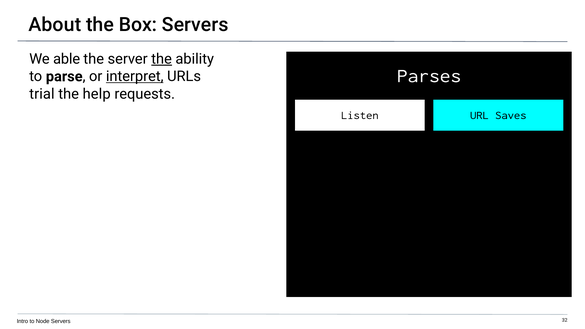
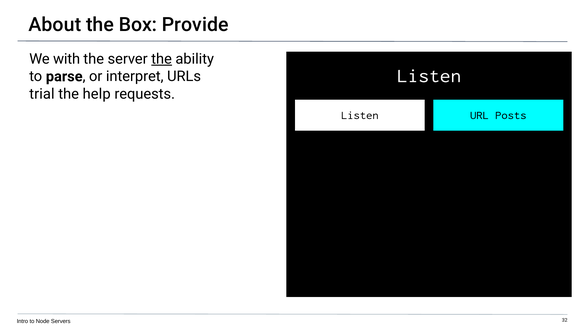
Box Servers: Servers -> Provide (195, 25)
able: able -> with (67, 59)
interpret underline: present -> none (135, 76)
Parses: Parses -> Listen (429, 76)
Saves: Saves -> Posts (511, 115)
